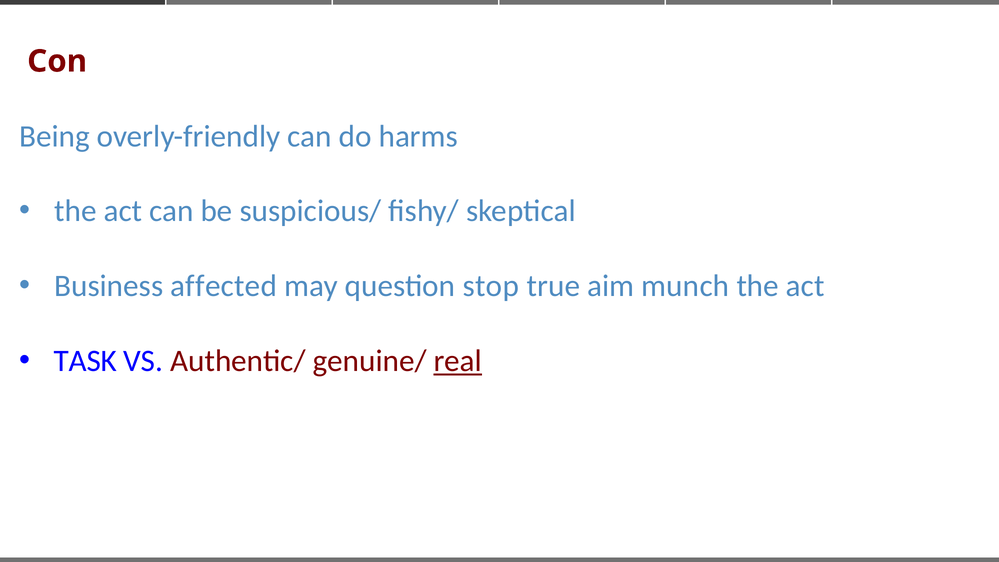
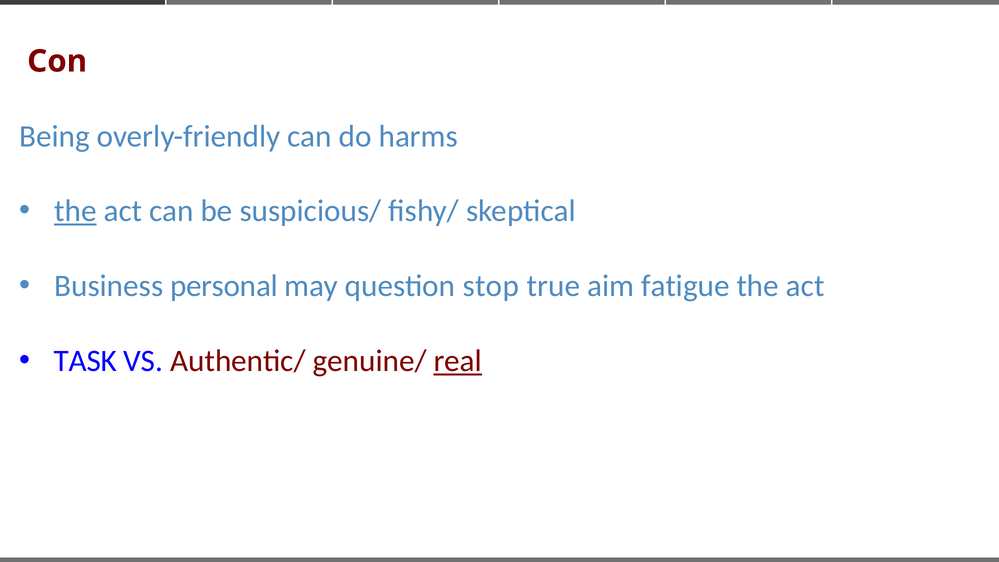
the underline: none -> present (75, 211)
affected: affected -> personal (224, 286)
munch: munch -> fatigue (685, 286)
